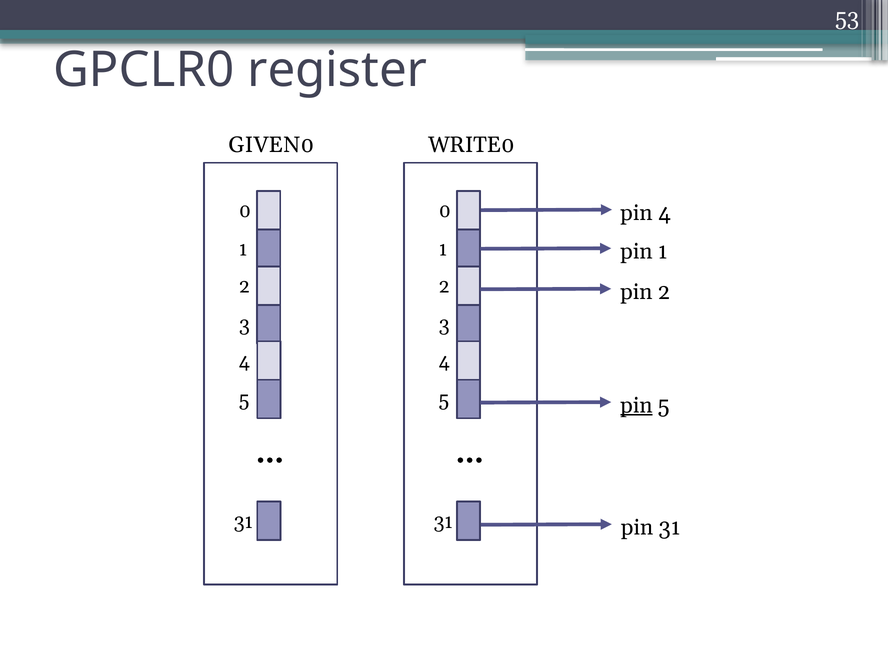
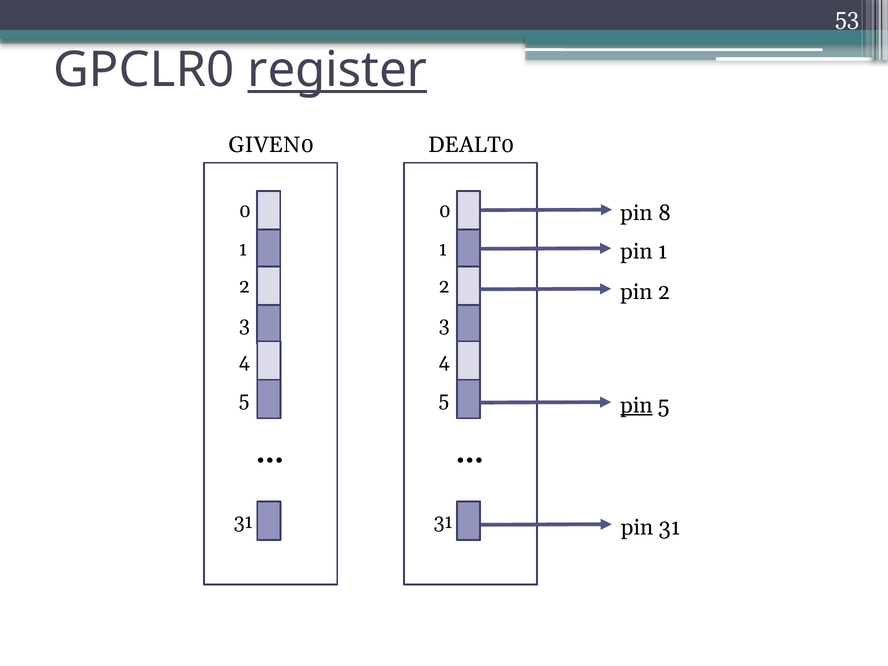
register underline: none -> present (337, 70)
WRITE0: WRITE0 -> DEALT0 (471, 145)
pin 4: 4 -> 8 (665, 213)
